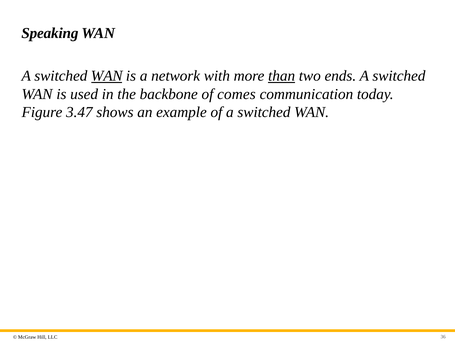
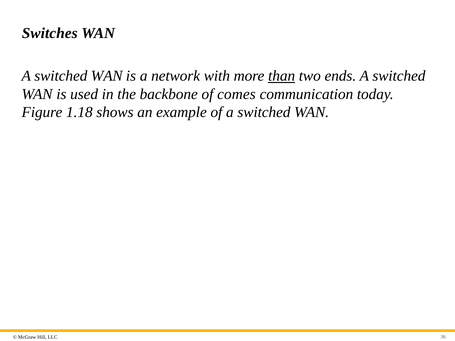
Speaking: Speaking -> Switches (50, 33)
WAN underline: present -> none (107, 76)
3.47: 3.47 -> 1.18 (79, 112)
